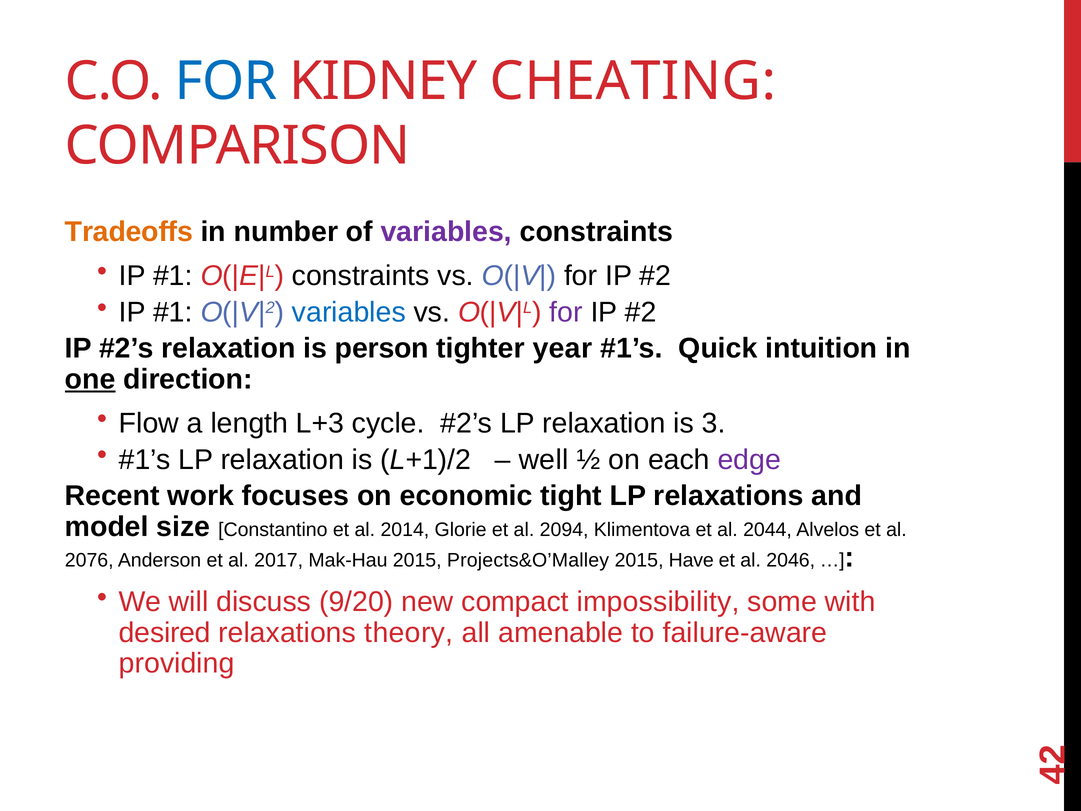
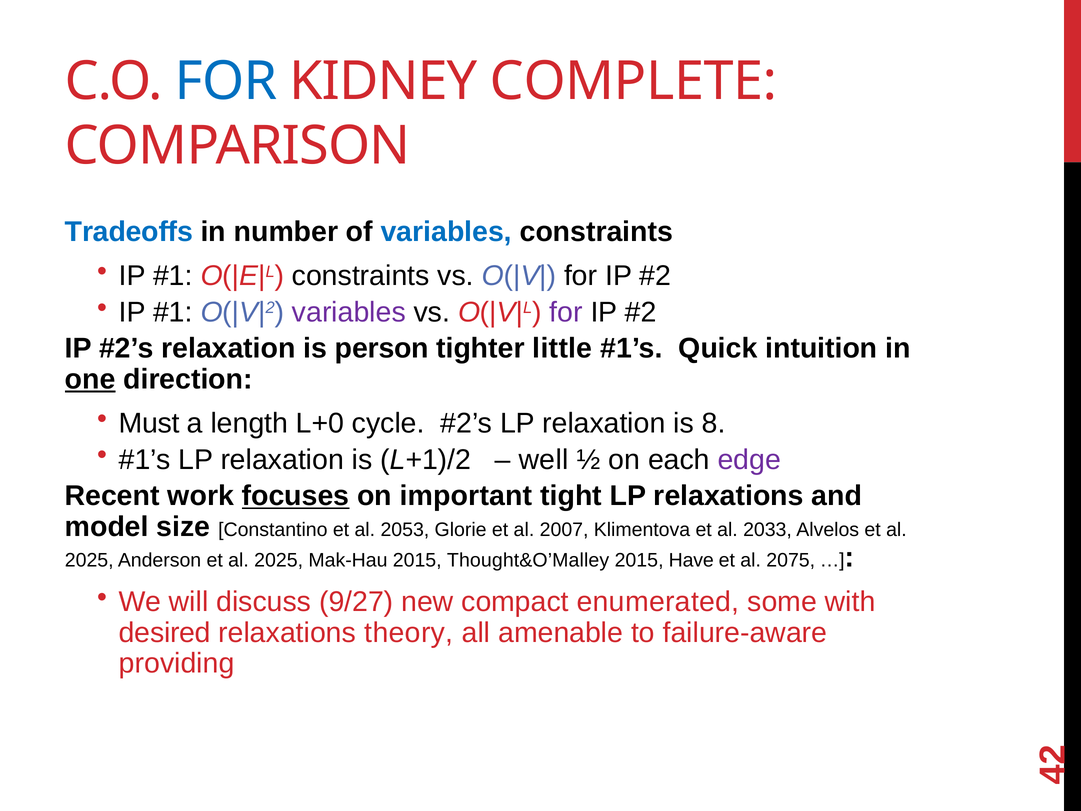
CHEATING: CHEATING -> COMPLETE (634, 81)
Tradeoffs colour: orange -> blue (129, 232)
variables colour: purple -> blue (446, 232)
variables colour: blue -> purple (349, 312)
year: year -> little (562, 348)
Flow: Flow -> Must (149, 423)
L+3: L+3 -> L+0 (320, 423)
3: 3 -> 8 (714, 423)
focuses underline: none -> present (296, 496)
economic: economic -> important (466, 496)
2014: 2014 -> 2053 (405, 529)
2094: 2094 -> 2007 (564, 529)
2044: 2044 -> 2033 (767, 529)
2076: 2076 -> 2025 (89, 560)
Anderson et al 2017: 2017 -> 2025 (279, 560)
Projects&O’Malley: Projects&O’Malley -> Thought&O’Malley (528, 560)
2046: 2046 -> 2075 (791, 560)
9/20: 9/20 -> 9/27 (356, 602)
impossibility: impossibility -> enumerated (658, 602)
